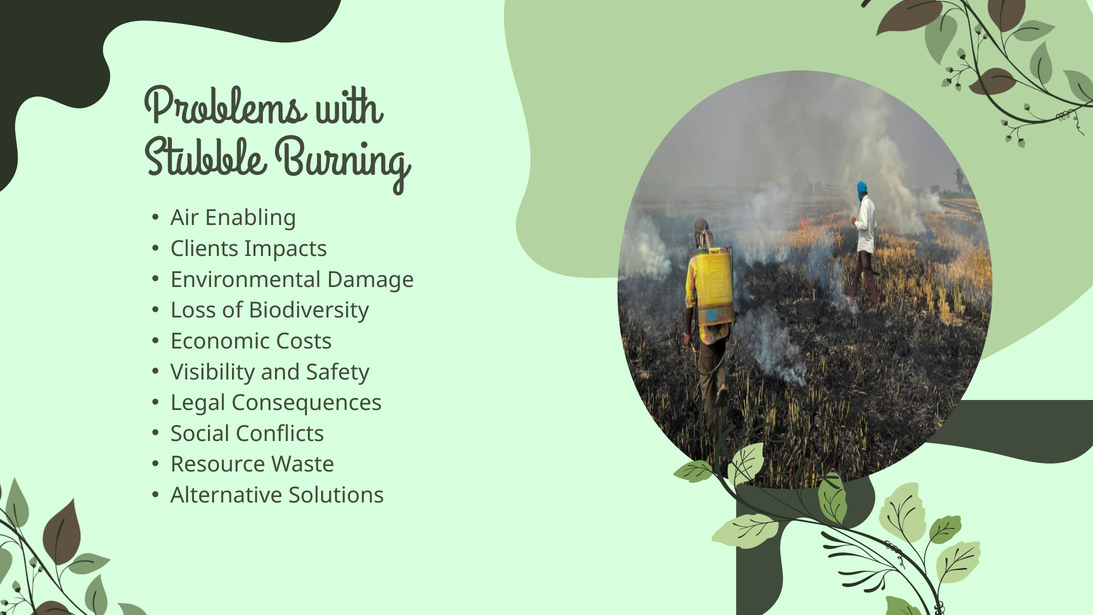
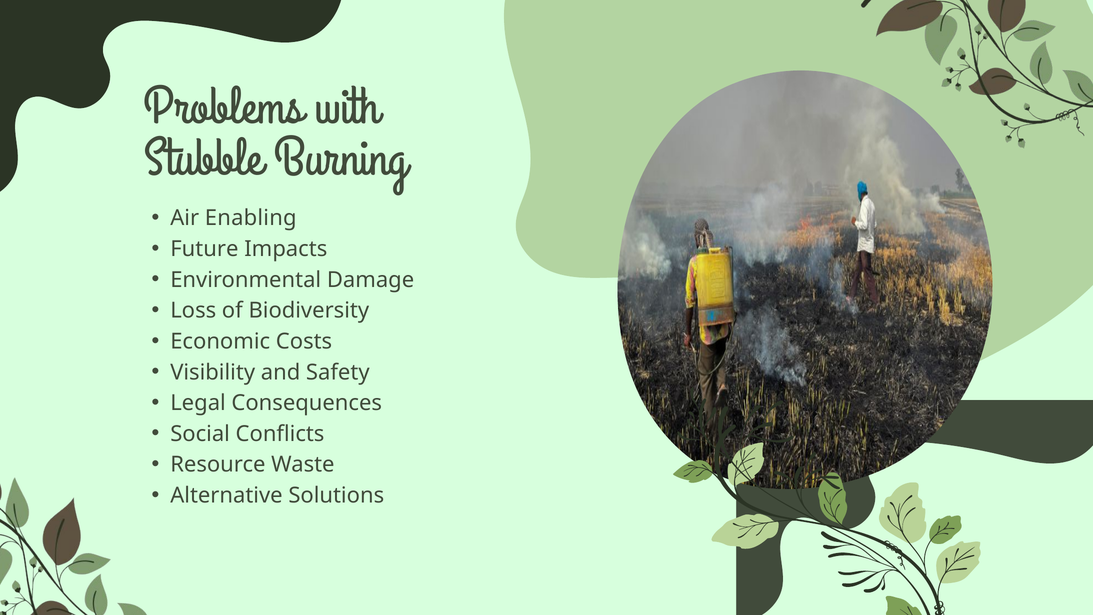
Clients: Clients -> Future (204, 249)
